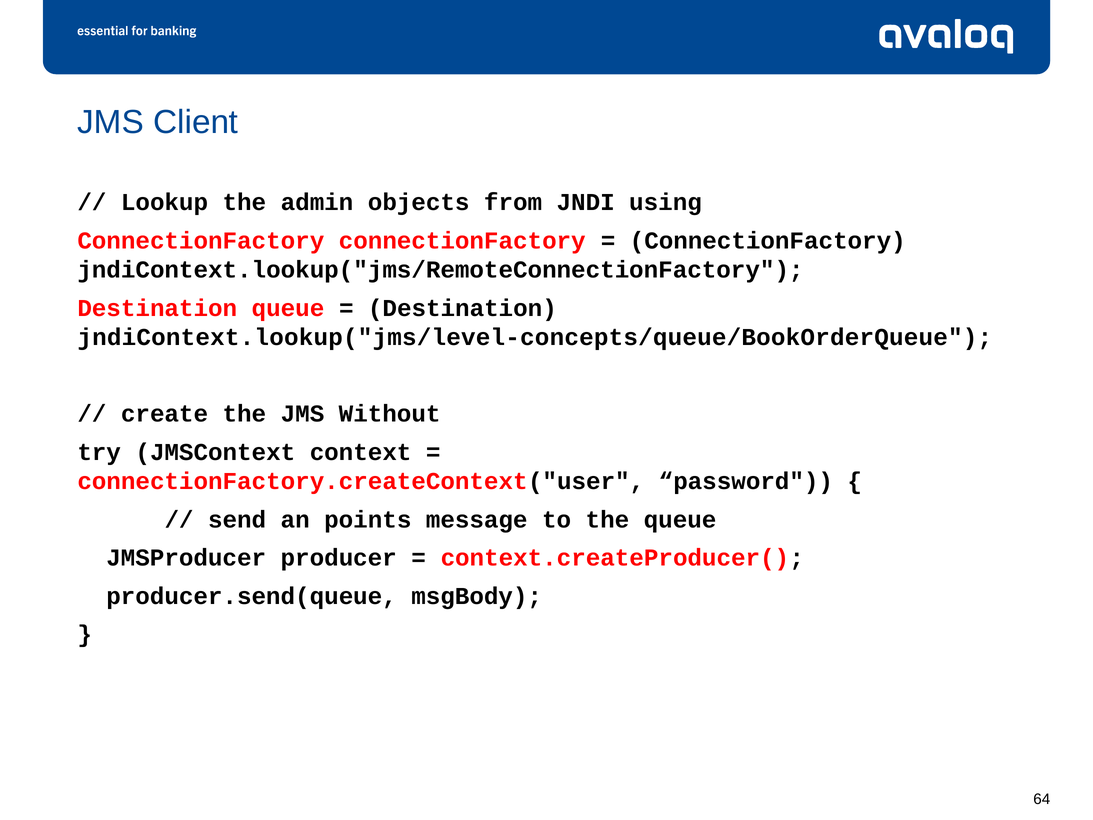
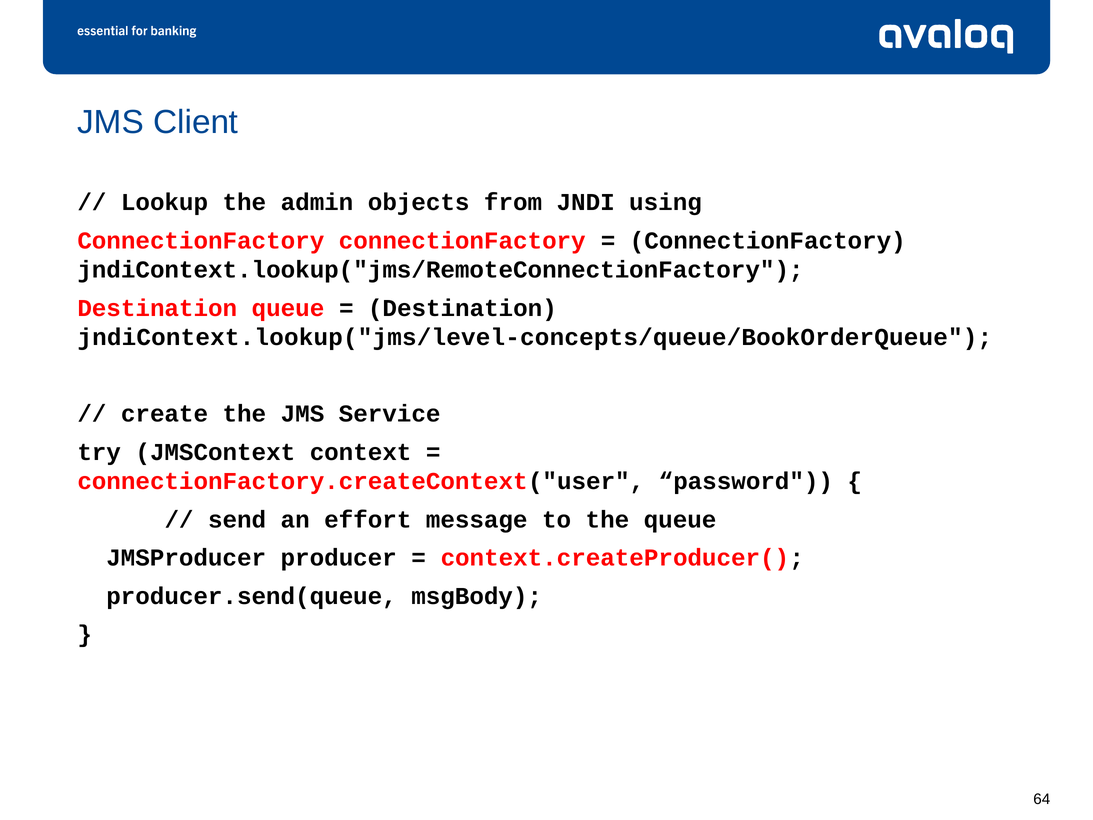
Without: Without -> Service (390, 414)
points: points -> effort (368, 519)
